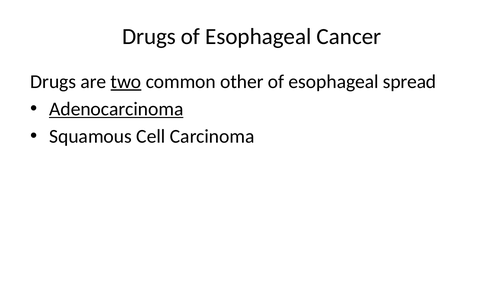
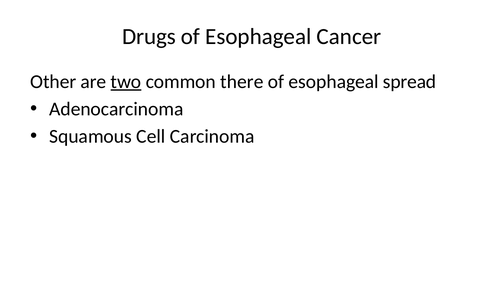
Drugs: Drugs -> Other (53, 82)
other: other -> there (242, 82)
Adenocarcinoma underline: present -> none (116, 109)
